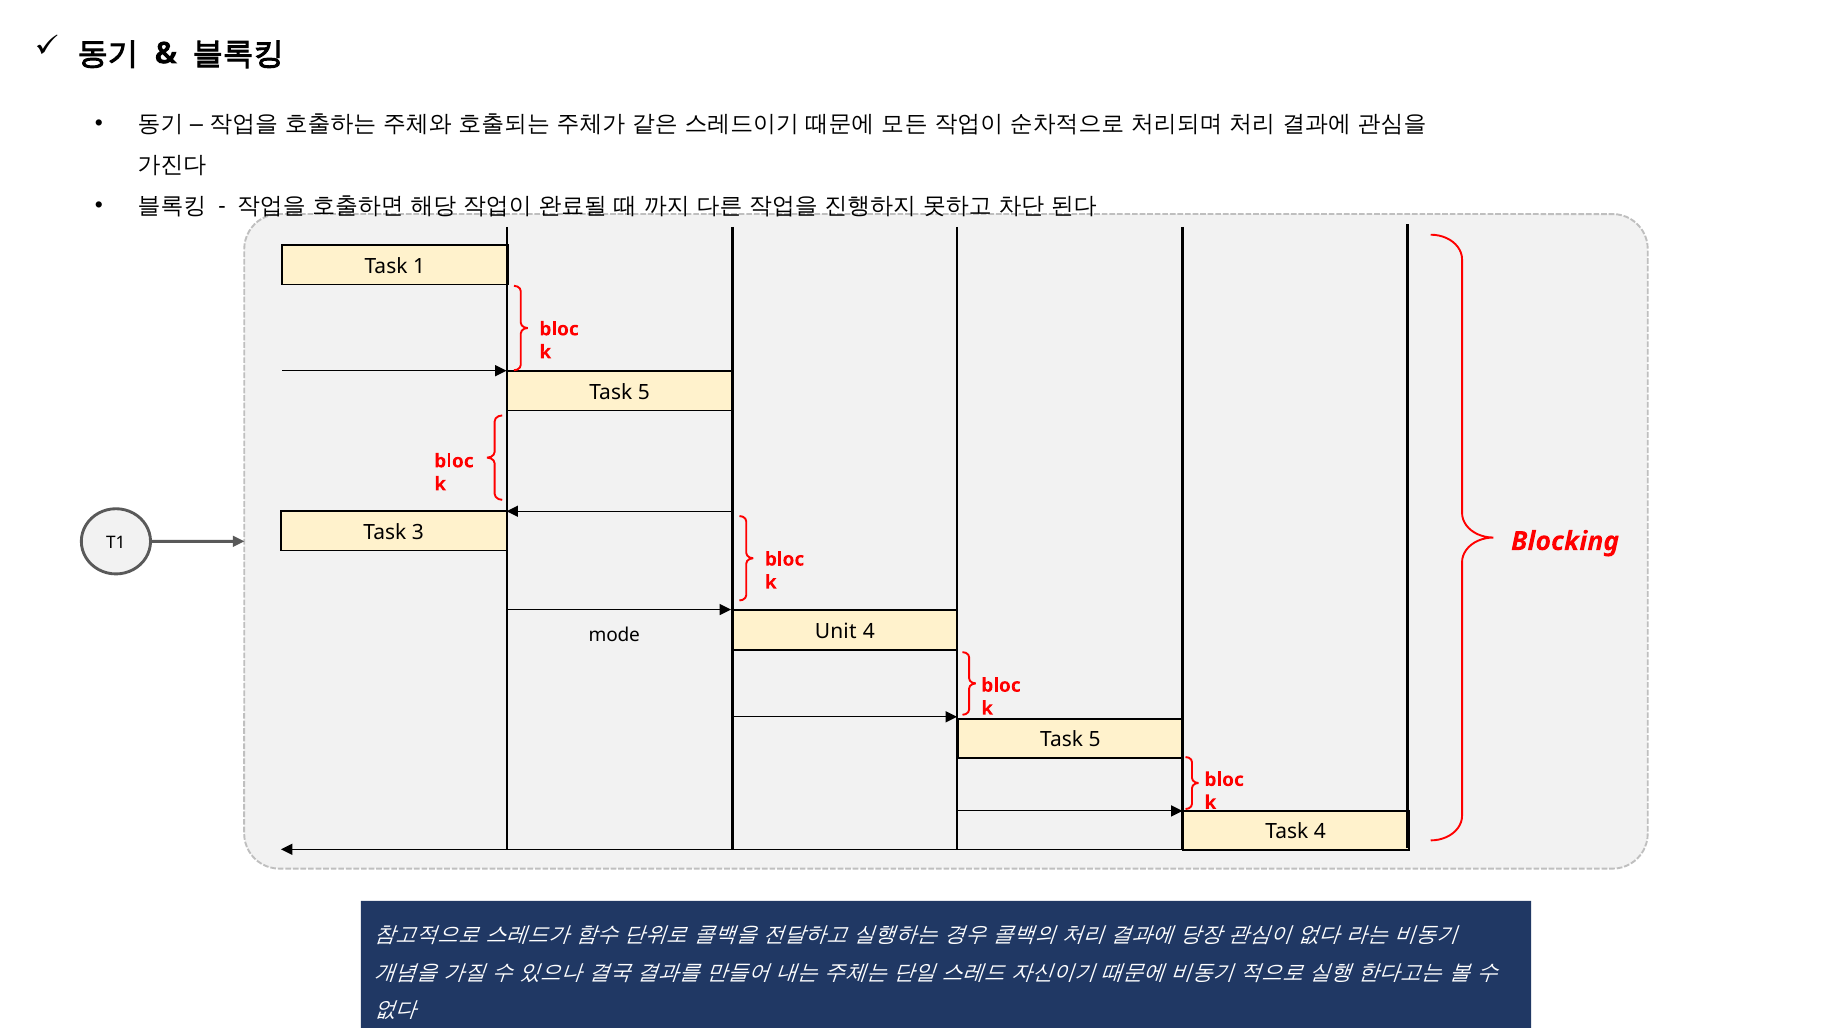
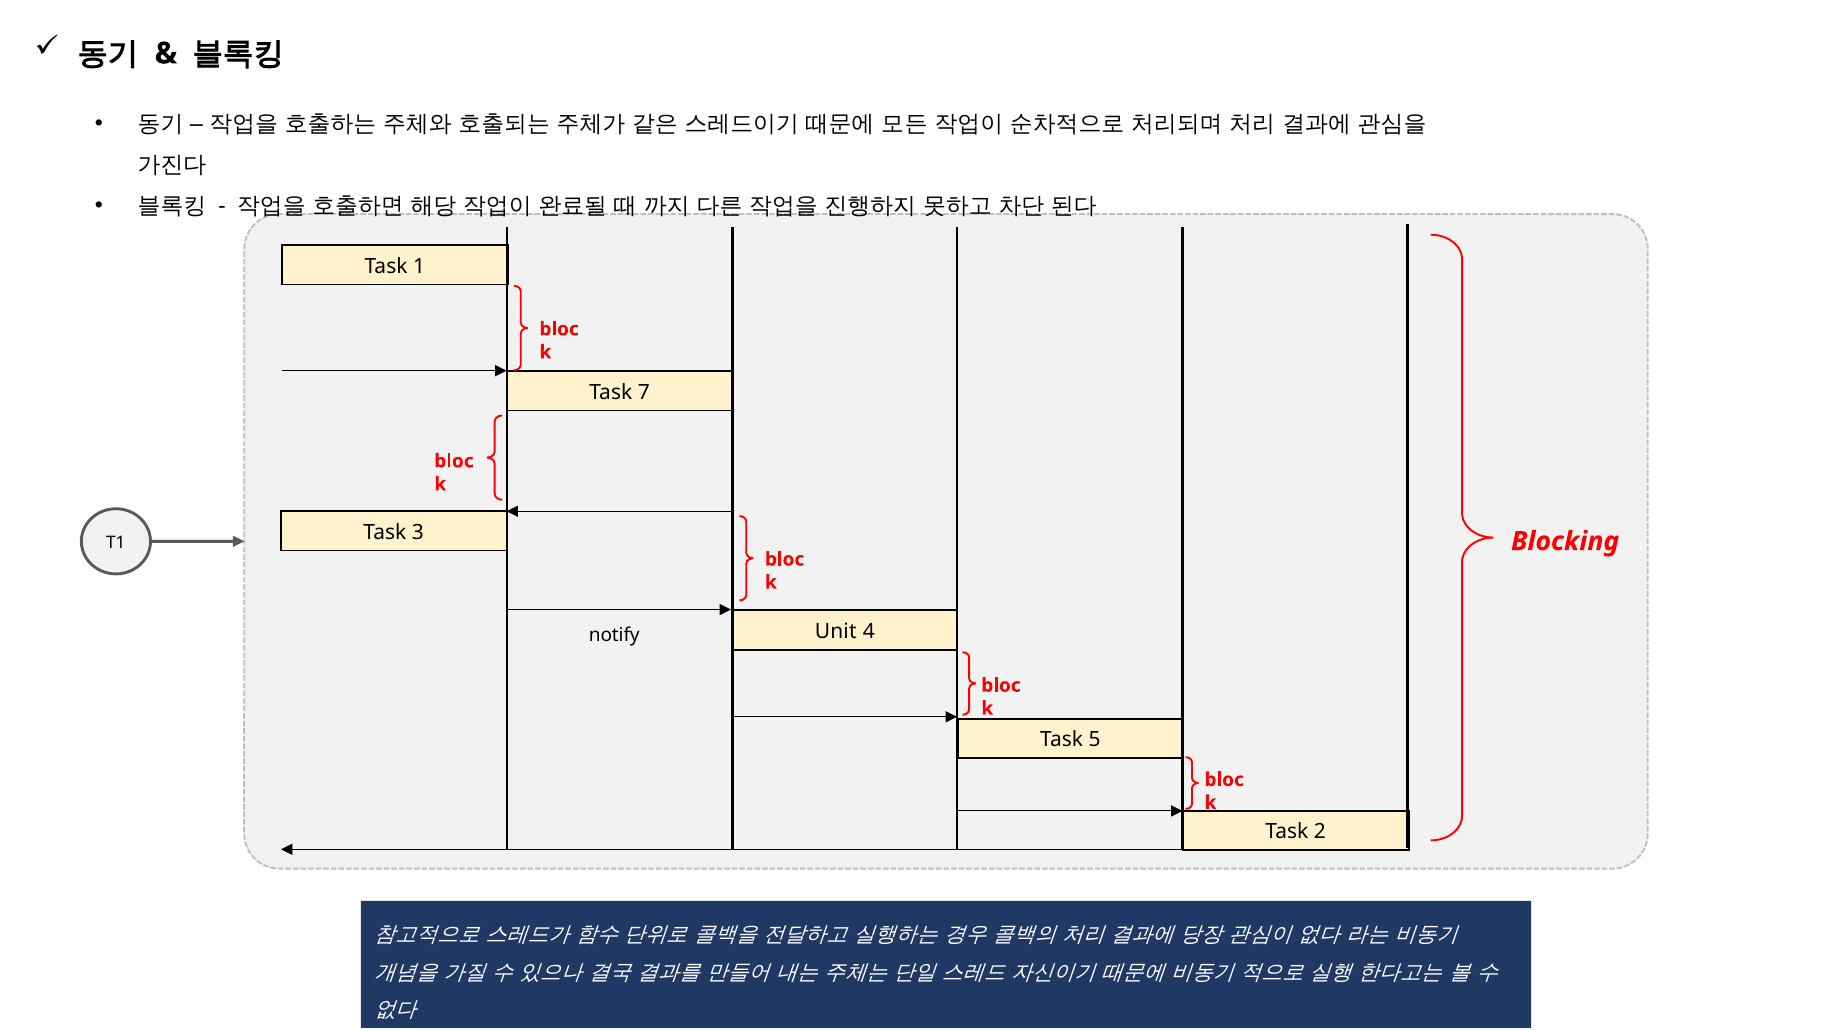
5: 5 -> 7 (644, 392)
mode: mode -> notify (614, 635)
Task 4: 4 -> 2 (1320, 831)
